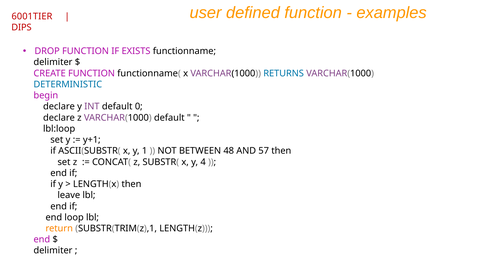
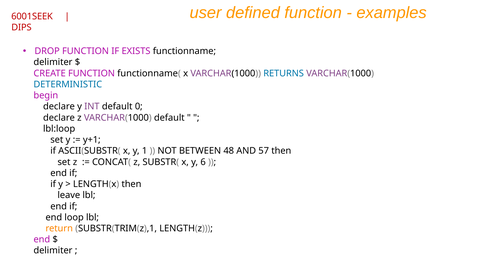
6001TIER: 6001TIER -> 6001SEEK (32, 16)
4: 4 -> 6 (203, 162)
